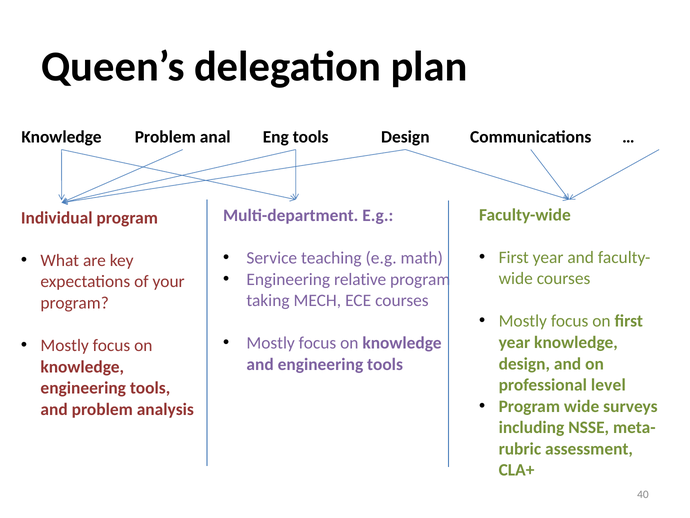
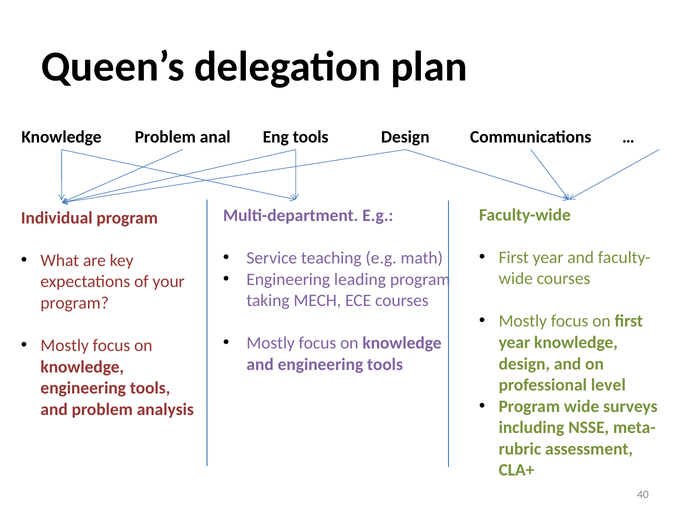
relative: relative -> leading (360, 279)
